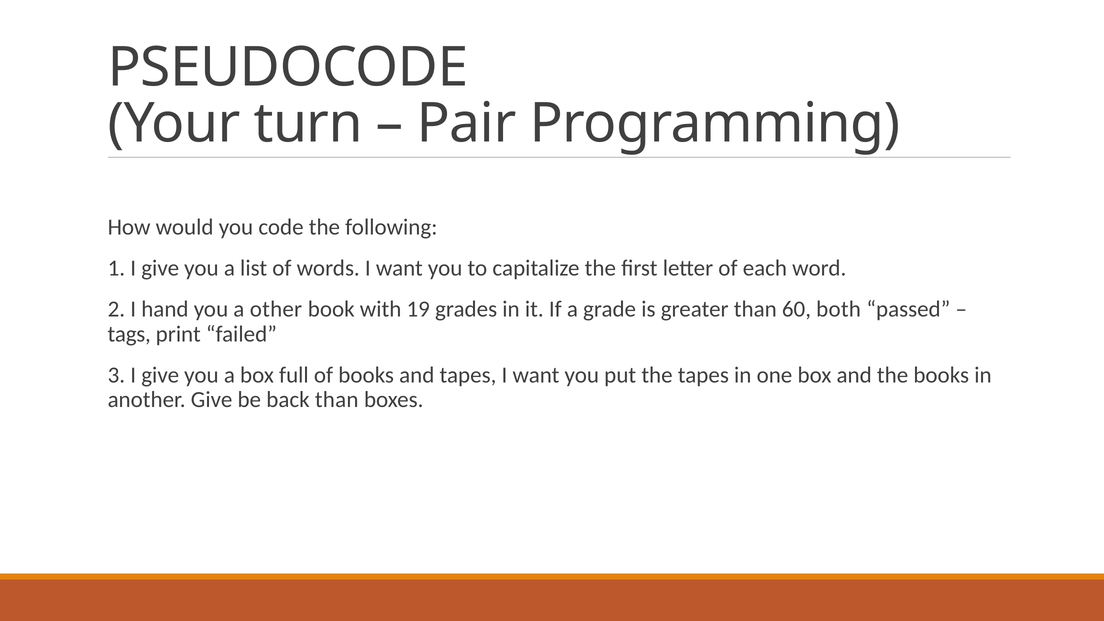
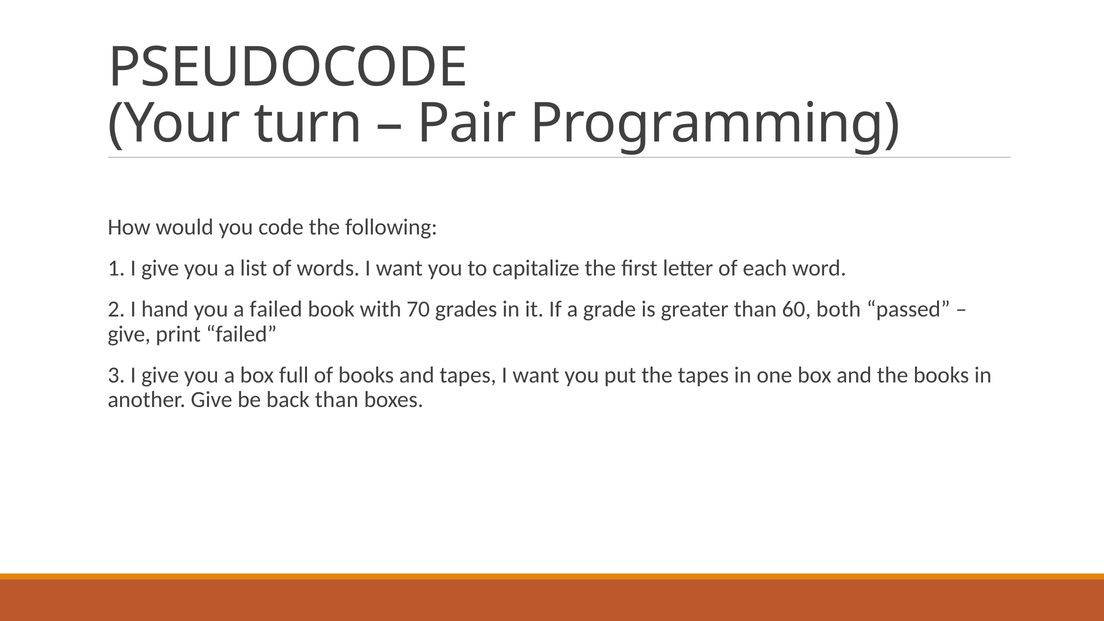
a other: other -> failed (276, 309)
19: 19 -> 70 (418, 309)
tags: tags -> give (129, 334)
